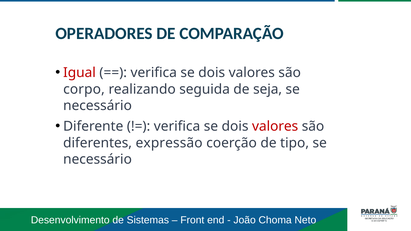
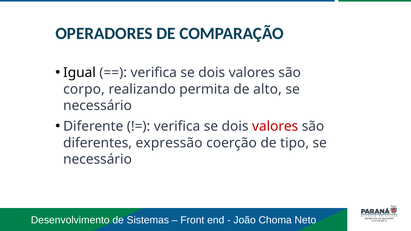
Igual colour: red -> black (79, 73)
seguida: seguida -> permita (205, 89)
seja: seja -> alto (267, 89)
